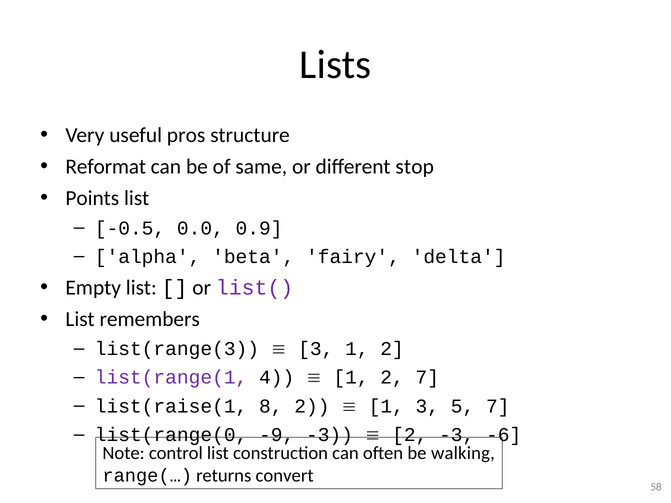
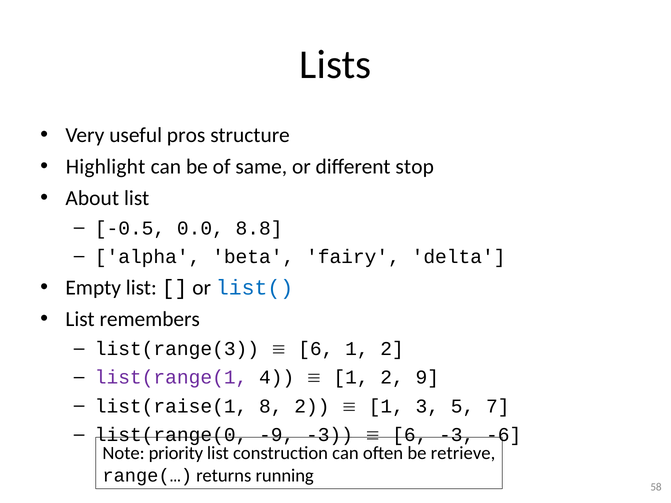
Reformat: Reformat -> Highlight (106, 167)
Points: Points -> About (92, 198)
0.9: 0.9 -> 8.8 (259, 228)
list( colour: purple -> blue (255, 288)
3: 3 -> 6 (316, 349)
2 7: 7 -> 9 (427, 378)
2: 2 -> 6 (410, 435)
control: control -> priority (176, 453)
walking: walking -> retrieve (463, 453)
convert: convert -> running (285, 476)
